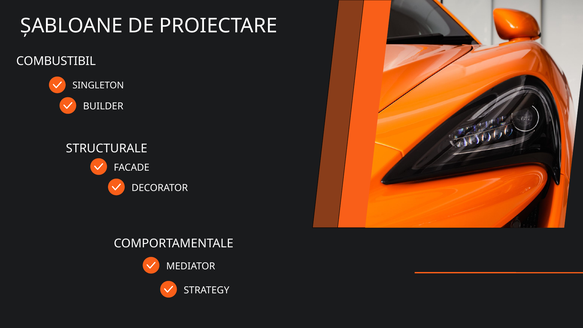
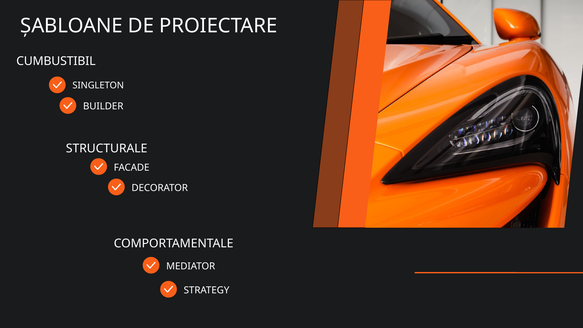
COMBUSTIBIL: COMBUSTIBIL -> CUMBUSTIBIL (56, 61)
